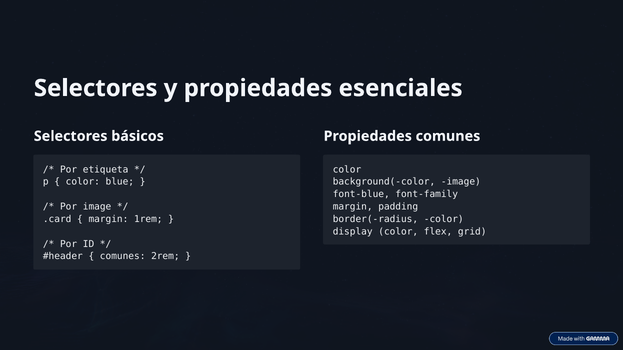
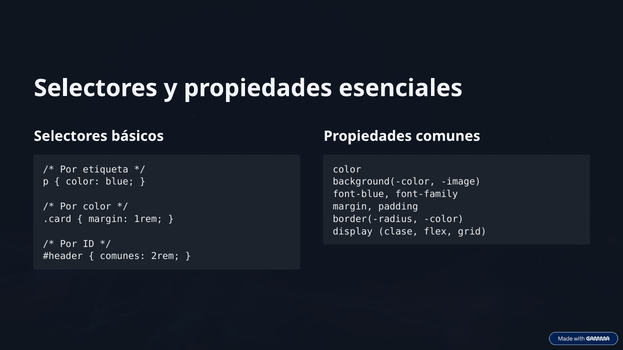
Por image: image -> color (97, 207)
display color: color -> clase (398, 232)
